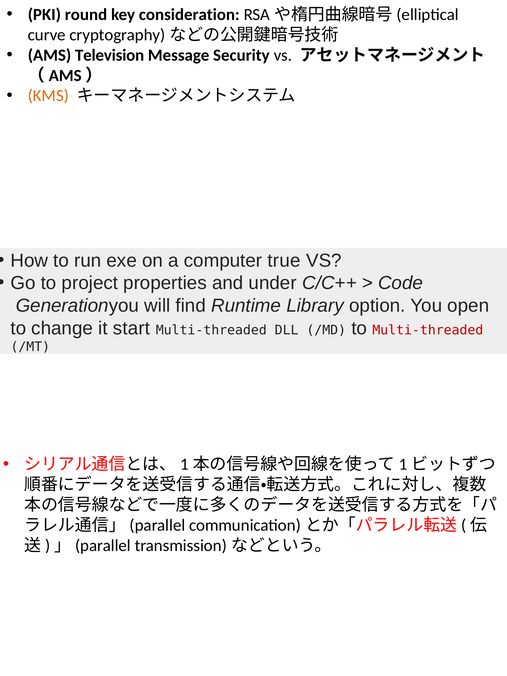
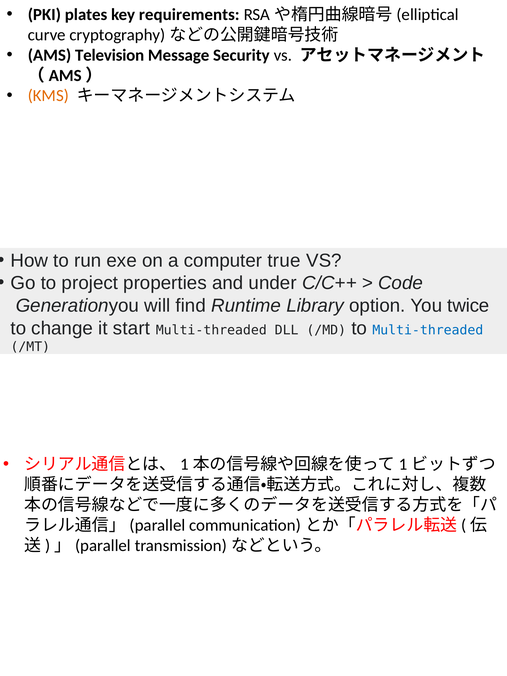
round: round -> plates (86, 15)
consideration: consideration -> requirements (189, 15)
open: open -> twice (468, 306)
Multi-threaded colour: red -> blue (428, 330)
